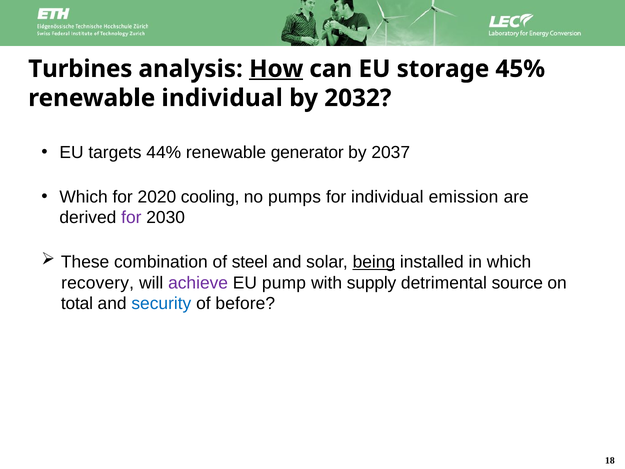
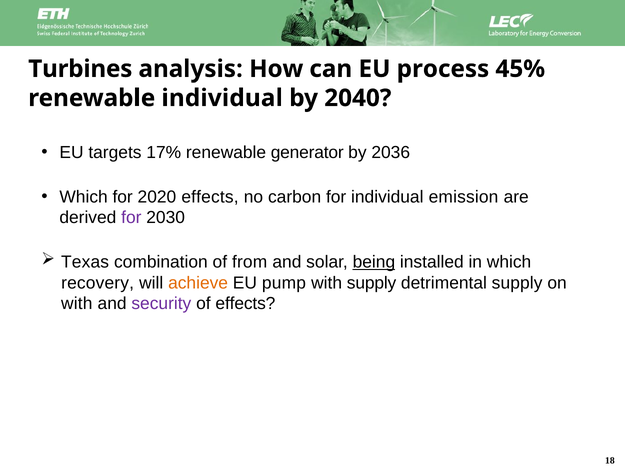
How underline: present -> none (276, 69)
storage: storage -> process (443, 69)
2032: 2032 -> 2040 (358, 98)
44%: 44% -> 17% (164, 152)
2037: 2037 -> 2036 (391, 152)
2020 cooling: cooling -> effects (210, 197)
pumps: pumps -> carbon (295, 197)
These: These -> Texas (85, 262)
steel: steel -> from (250, 262)
achieve colour: purple -> orange (198, 283)
detrimental source: source -> supply (517, 283)
total: total -> with (77, 303)
security colour: blue -> purple (161, 303)
of before: before -> effects (245, 303)
